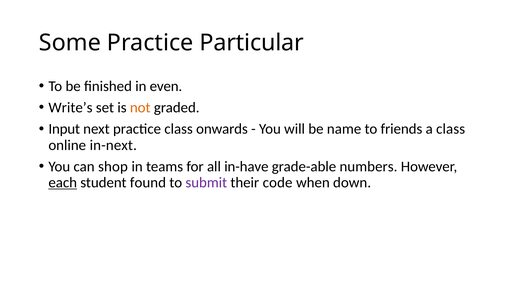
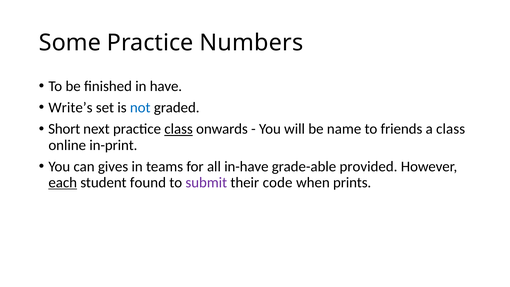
Particular: Particular -> Numbers (251, 43)
even: even -> have (166, 86)
not colour: orange -> blue (140, 108)
Input: Input -> Short (64, 129)
class underline: none -> present (179, 129)
in-next: in-next -> in-print (113, 145)
shop: shop -> gives (113, 166)
numbers: numbers -> provided (369, 166)
down: down -> prints (352, 183)
